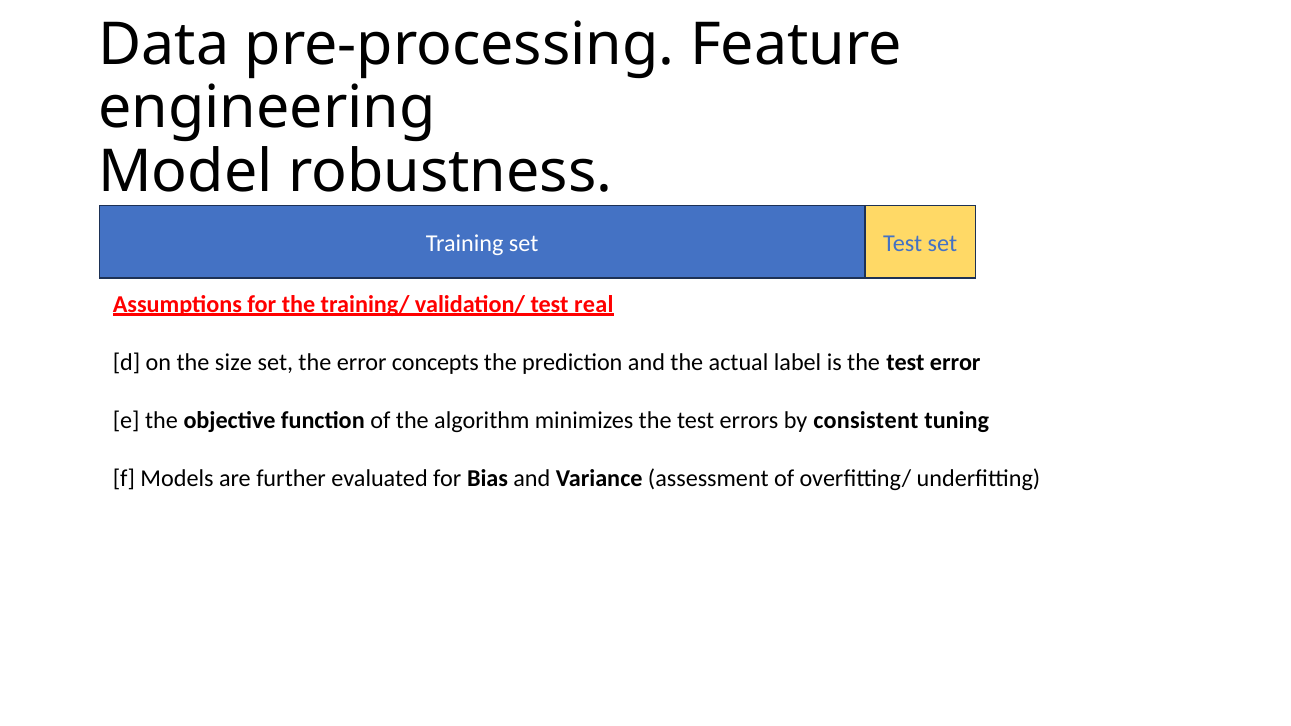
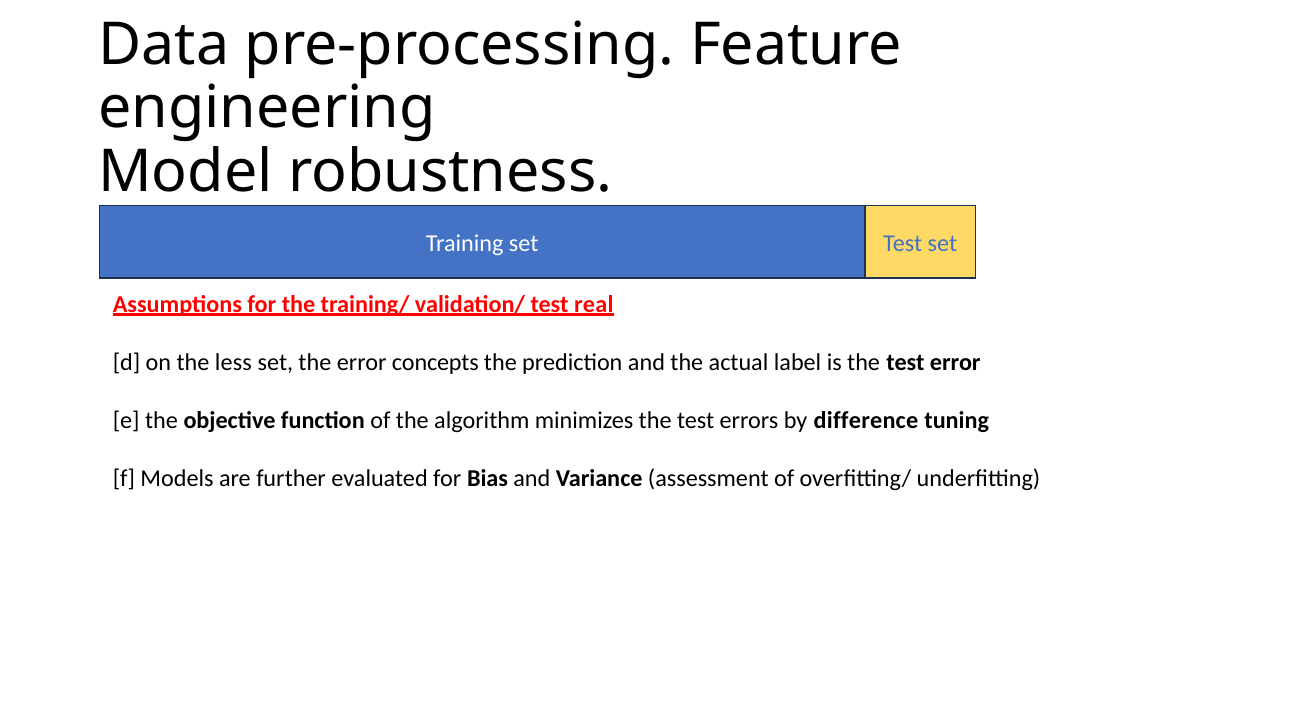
size: size -> less (233, 362)
consistent: consistent -> difference (866, 420)
